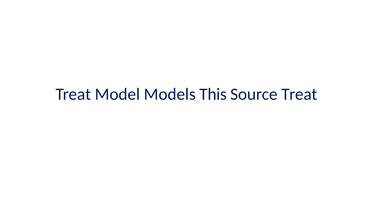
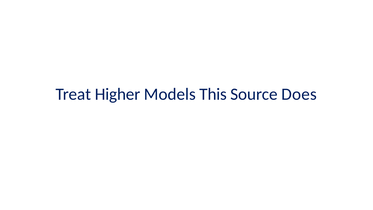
Model: Model -> Higher (118, 94)
Source Treat: Treat -> Does (299, 94)
